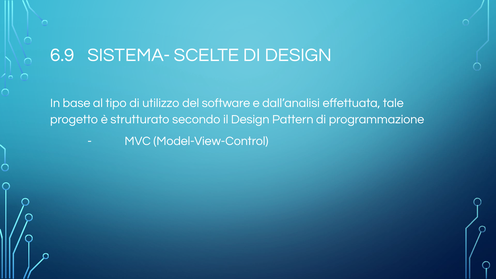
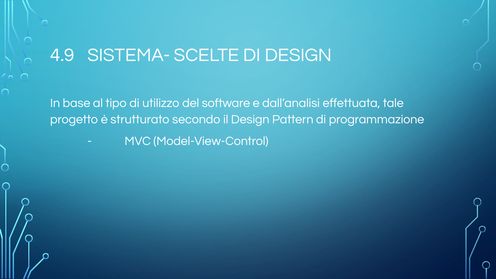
6.9: 6.9 -> 4.9 (62, 55)
